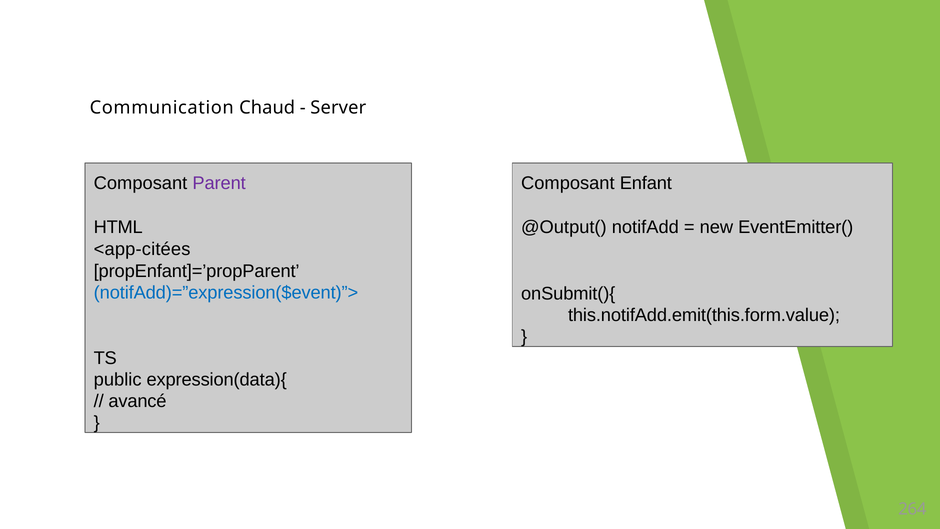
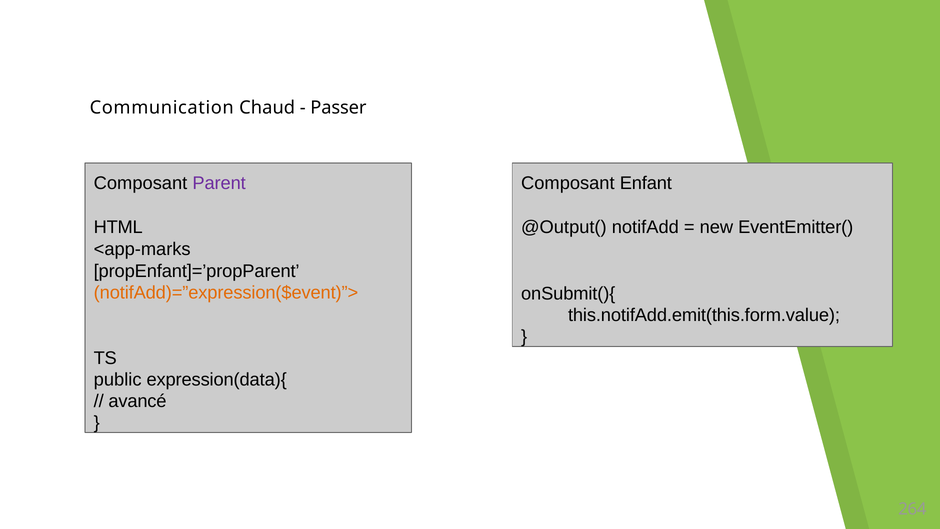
Server: Server -> Passer (338, 108)
<app-citées: <app-citées -> <app-marks (142, 249)
notifAdd)=”expression($event)”> colour: blue -> orange (226, 292)
